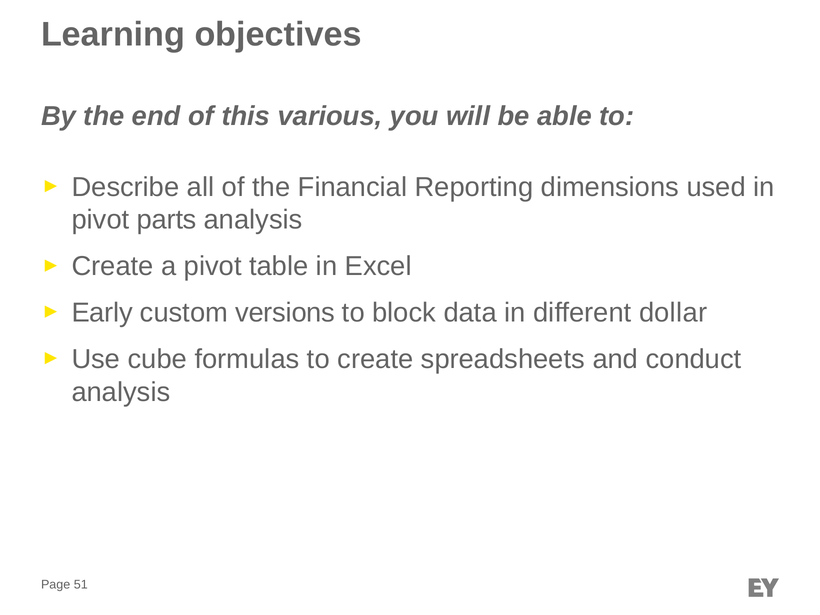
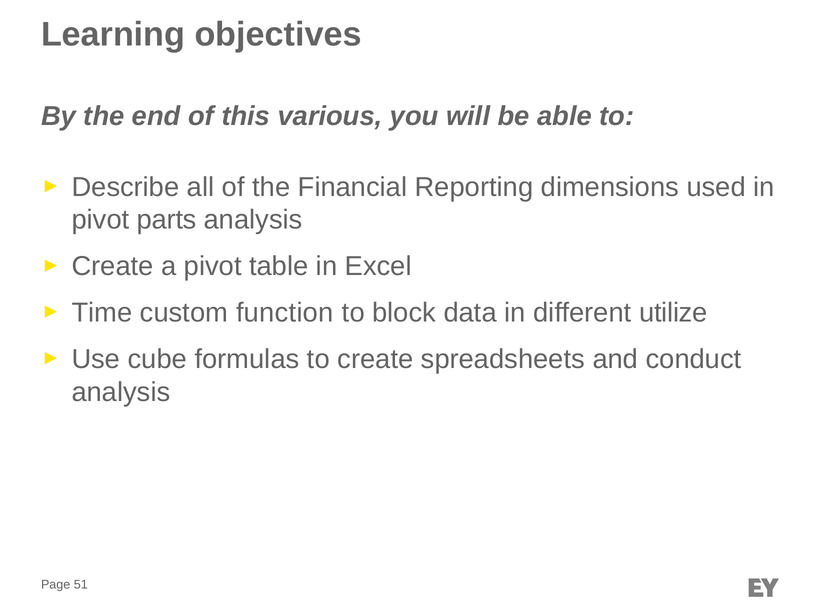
Early: Early -> Time (102, 313)
versions: versions -> function (285, 313)
dollar: dollar -> utilize (673, 313)
